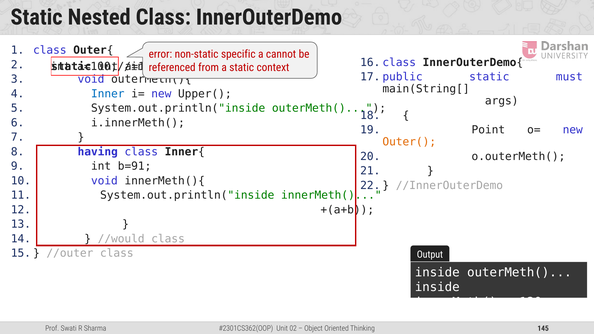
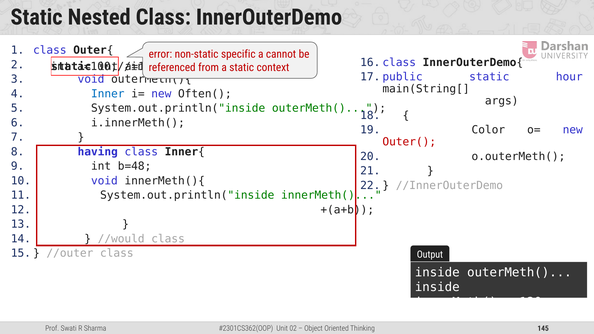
must: must -> hour (569, 77)
Upper(: Upper( -> Often( (205, 94)
Point: Point -> Color (488, 130)
Outer( colour: orange -> red (409, 142)
b=91: b=91 -> b=48 (135, 166)
